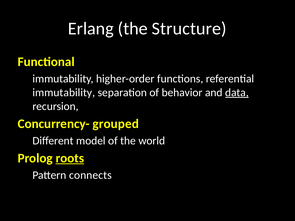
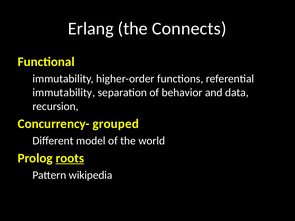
Structure: Structure -> Connects (189, 29)
data underline: present -> none (237, 93)
connects: connects -> wikipedia (91, 175)
